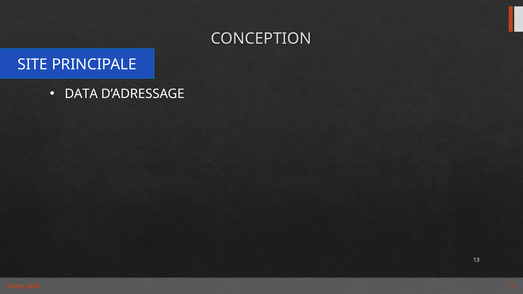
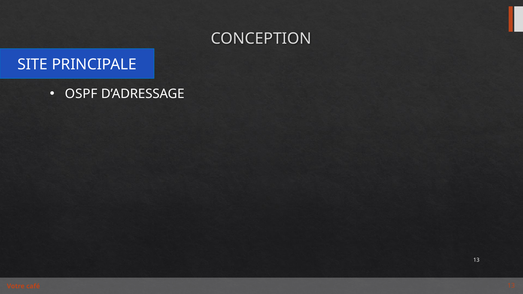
DATA: DATA -> OSPF (81, 94)
